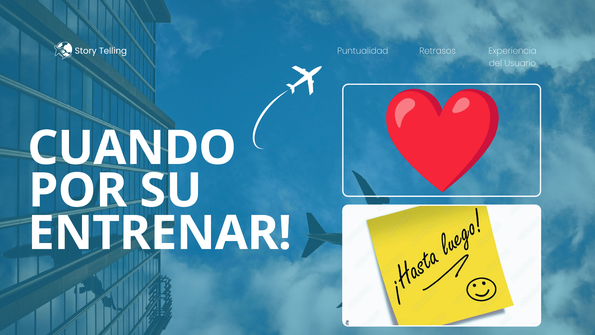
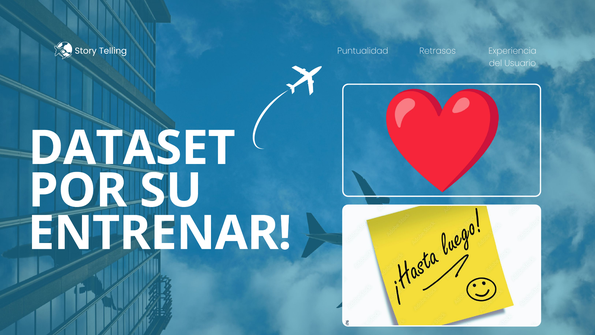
CUANDO: CUANDO -> DATASET (132, 148)
